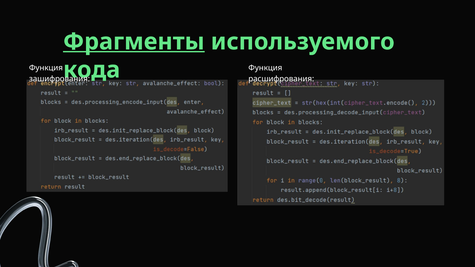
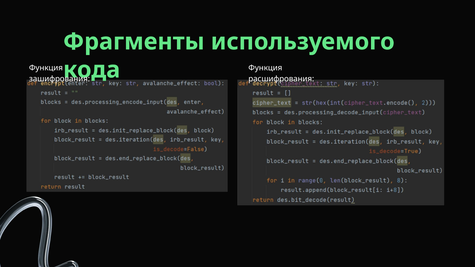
Фрагменты underline: present -> none (134, 42)
